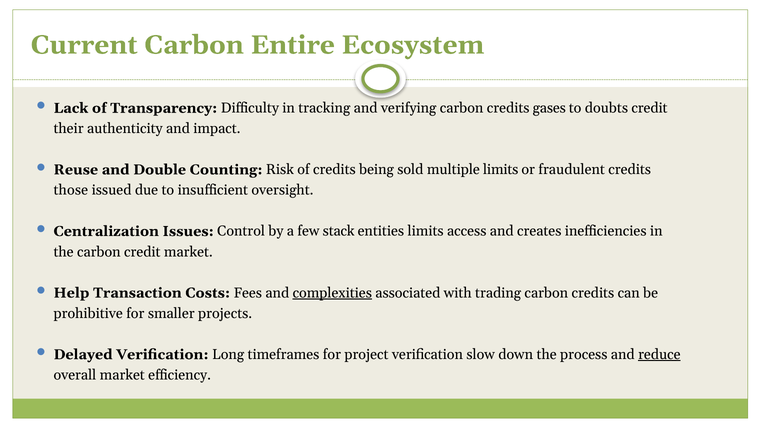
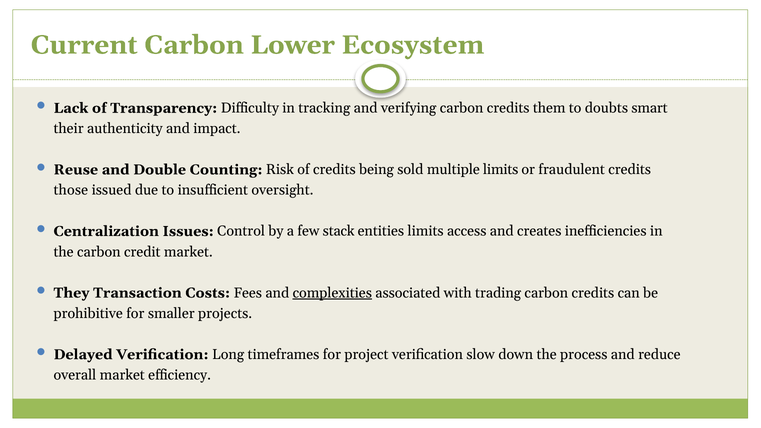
Entire: Entire -> Lower (293, 45)
gases: gases -> them (549, 108)
doubts credit: credit -> smart (650, 108)
Help: Help -> They (71, 293)
reduce underline: present -> none (659, 355)
